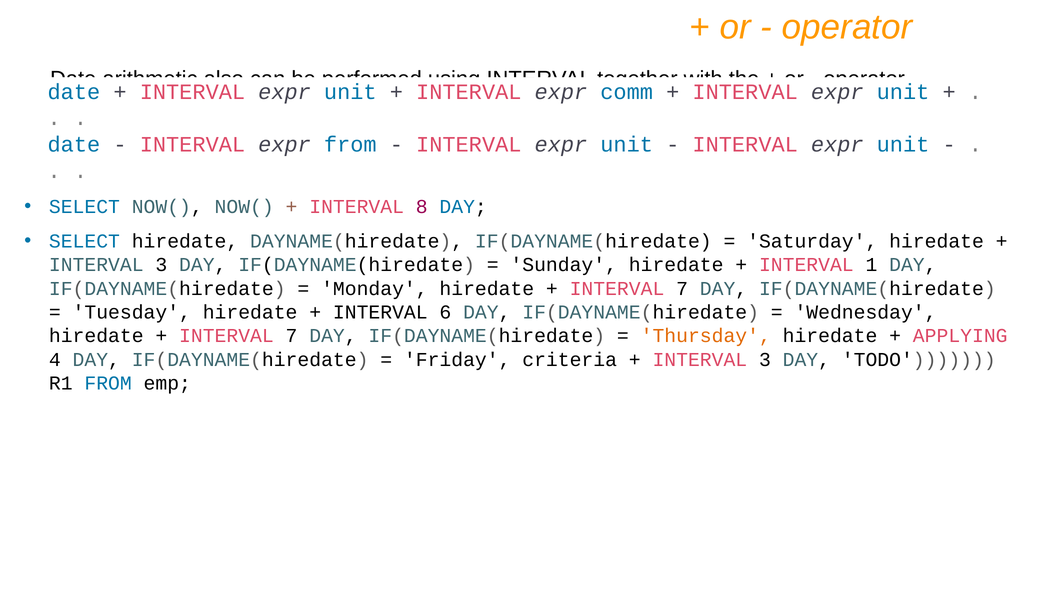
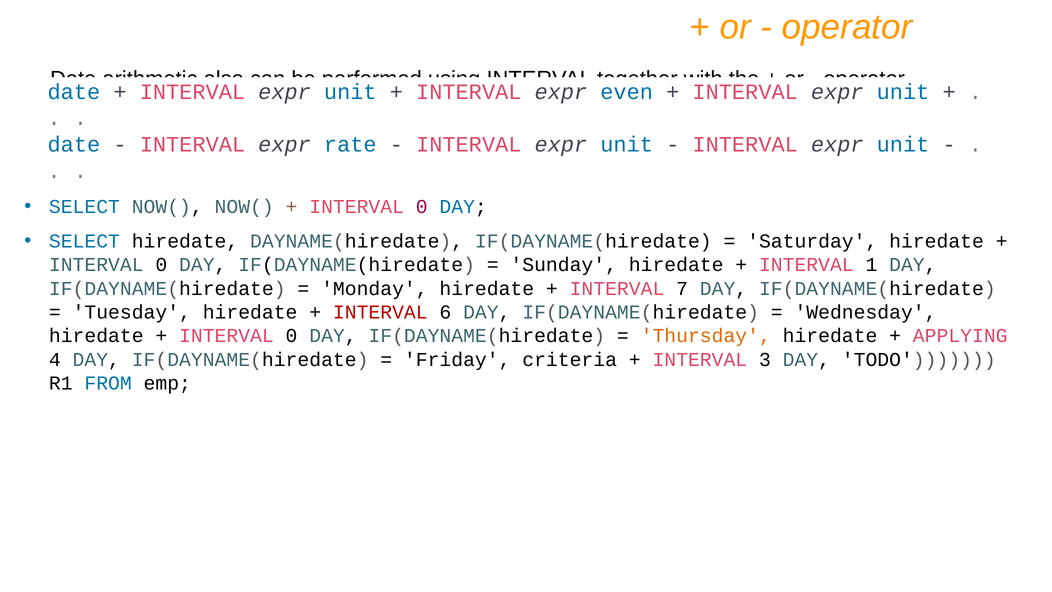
comm: comm -> even (627, 92)
expr from: from -> rate (350, 144)
8: 8 -> 0 (422, 207)
3: 3 -> 0 (161, 265)
INTERVAL colour: black -> red (380, 312)
7: 7 -> 0 (292, 336)
